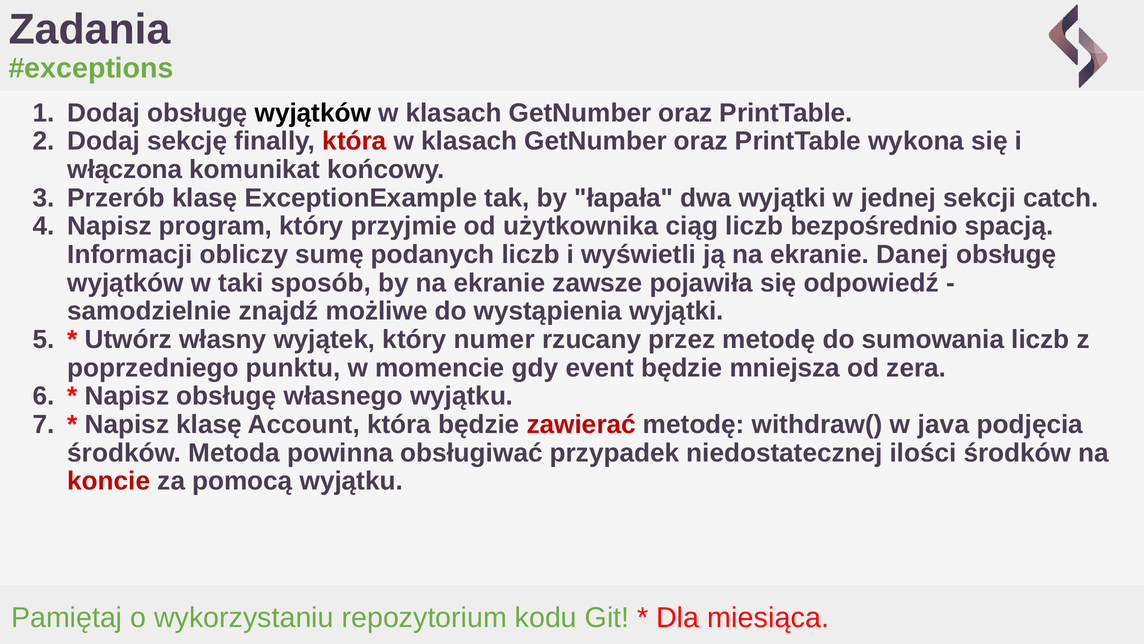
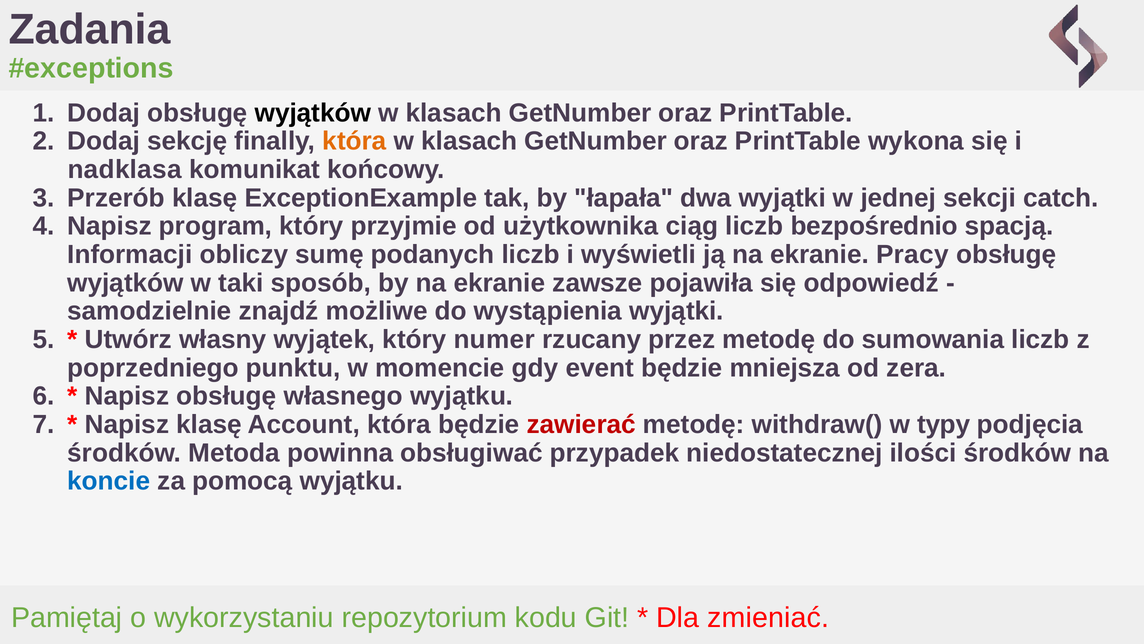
która colour: red -> orange (354, 141)
włączona: włączona -> nadklasa (125, 170)
Danej: Danej -> Pracy (912, 254)
java: java -> typy (944, 424)
koncie colour: red -> blue (109, 481)
miesiąca: miesiąca -> zmieniać (768, 617)
